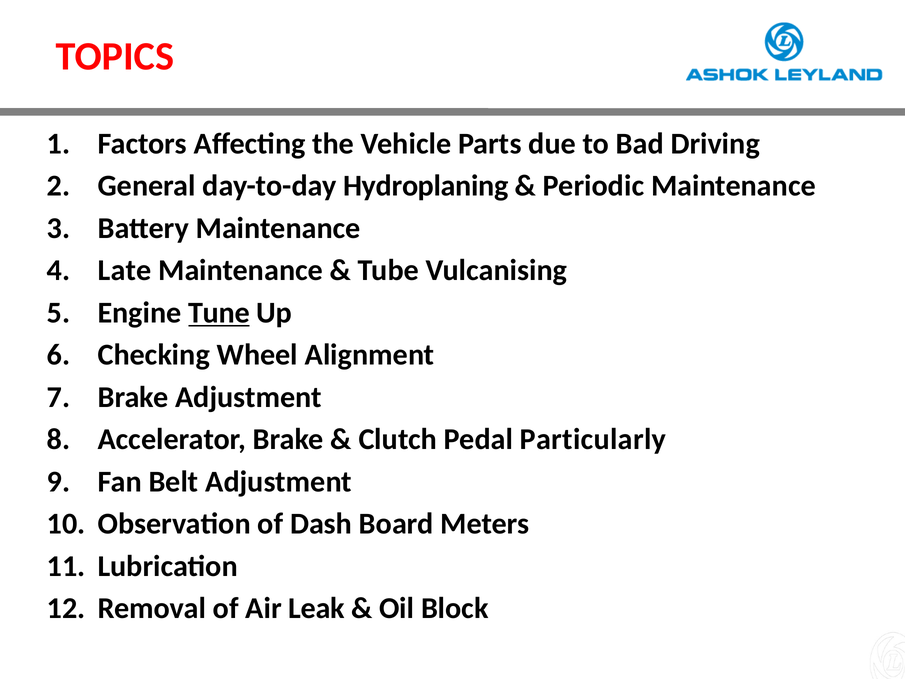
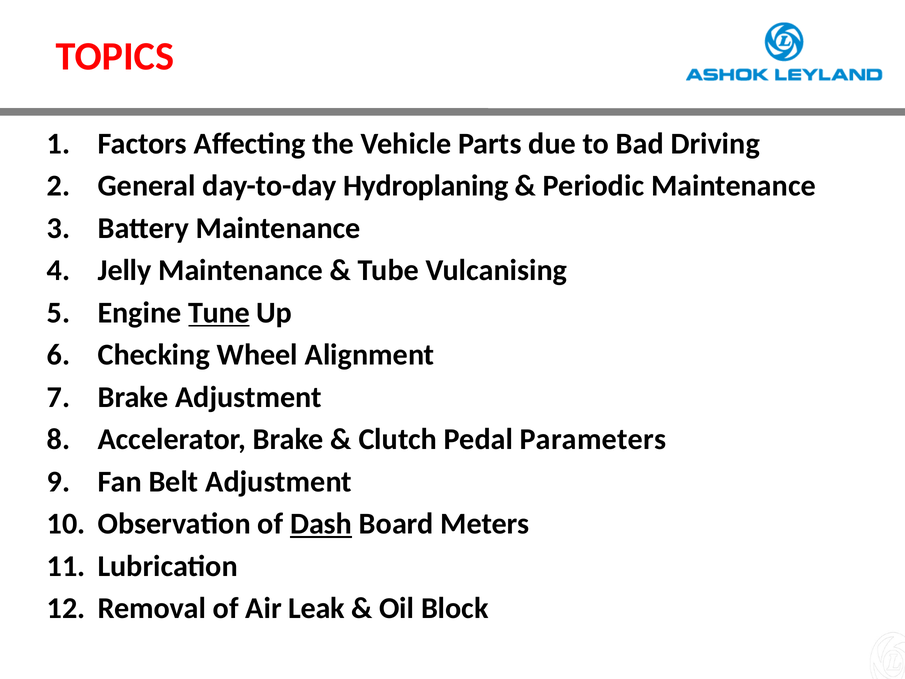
Late: Late -> Jelly (125, 270)
Particularly: Particularly -> Parameters (593, 439)
Dash underline: none -> present (321, 524)
